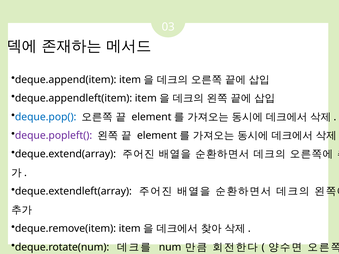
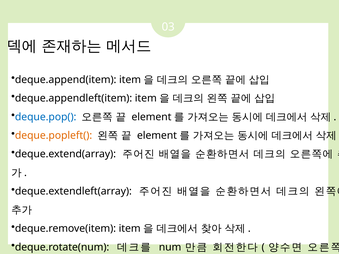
deque.popleft( colour: purple -> orange (54, 136)
